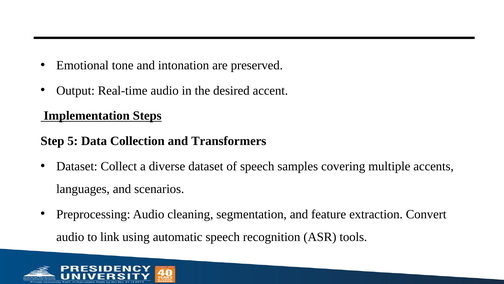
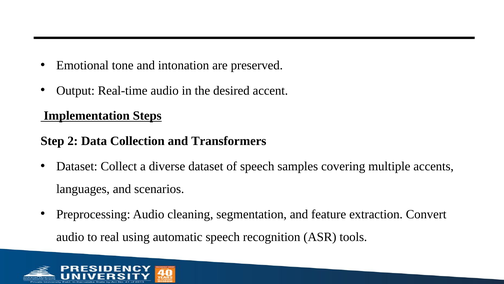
5: 5 -> 2 (73, 141)
link: link -> real (110, 236)
